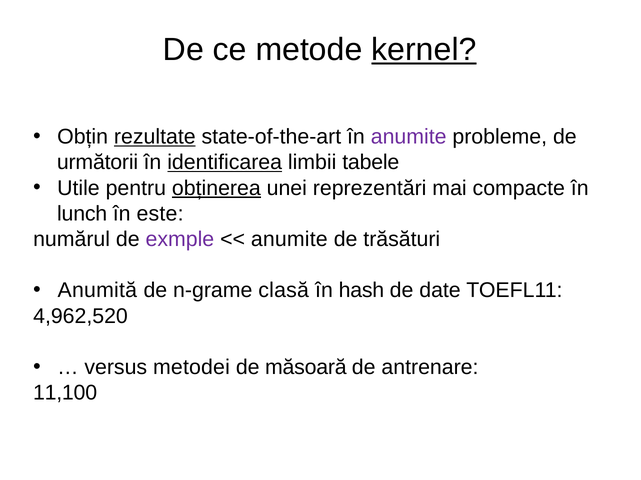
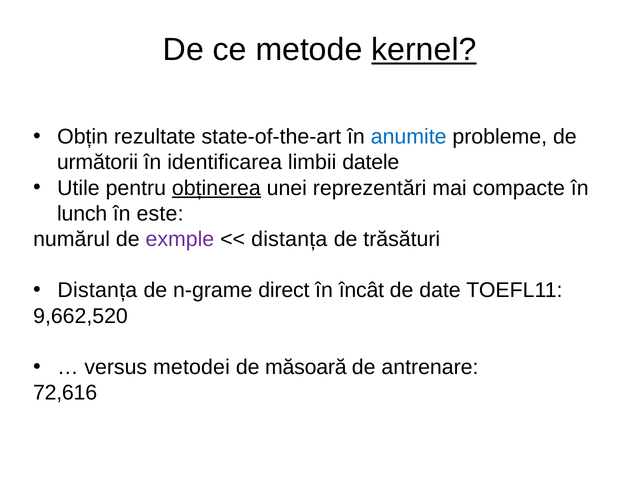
rezultate underline: present -> none (155, 137)
anumite colour: purple -> blue (409, 137)
identificarea underline: present -> none (225, 163)
tabele: tabele -> datele (371, 163)
anumite: anumite -> distanța (289, 240)
Anumită: Anumită -> Distanța (97, 291)
clasă: clasă -> direct (284, 291)
hash: hash -> încât (361, 291)
4,962,520: 4,962,520 -> 9,662,520 (81, 316)
11,100: 11,100 -> 72,616 (65, 393)
